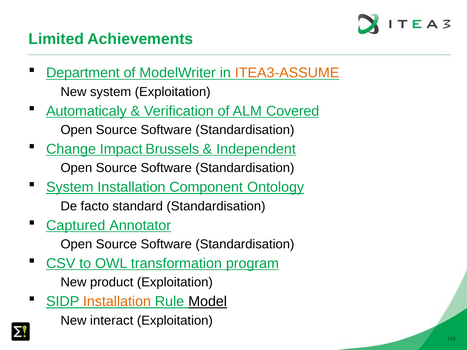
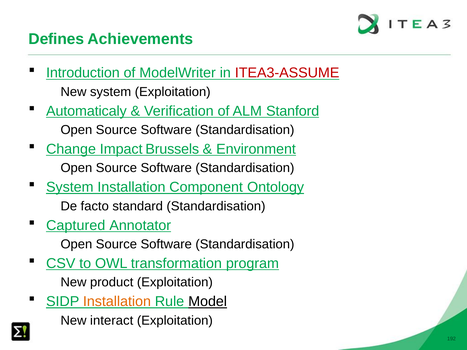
Limited: Limited -> Defines (56, 39)
Department: Department -> Introduction (83, 73)
ITEA3-ASSUME colour: orange -> red (287, 73)
Covered: Covered -> Stanford (293, 111)
Independent: Independent -> Environment (256, 149)
